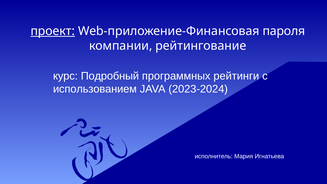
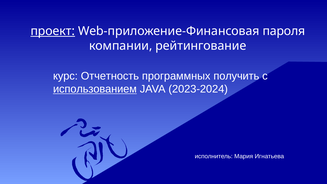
Подробный: Подробный -> Отчетность (110, 76)
рейтинги: рейтинги -> получить (236, 76)
использованием underline: none -> present (95, 89)
